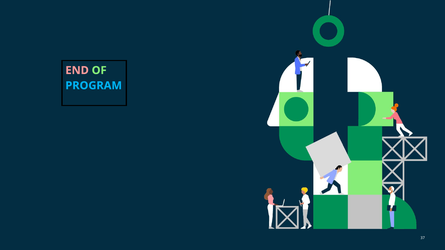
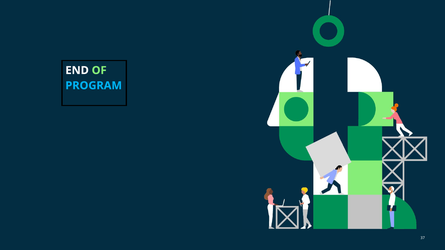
END colour: pink -> white (77, 70)
